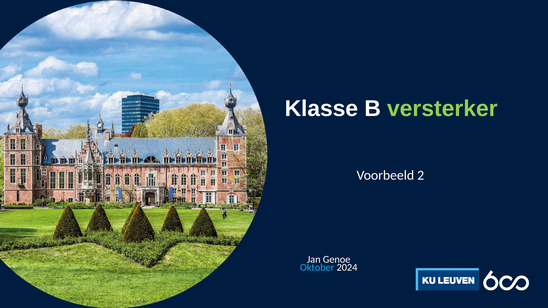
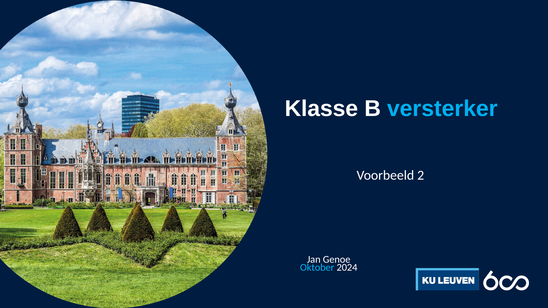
versterker colour: light green -> light blue (442, 109)
